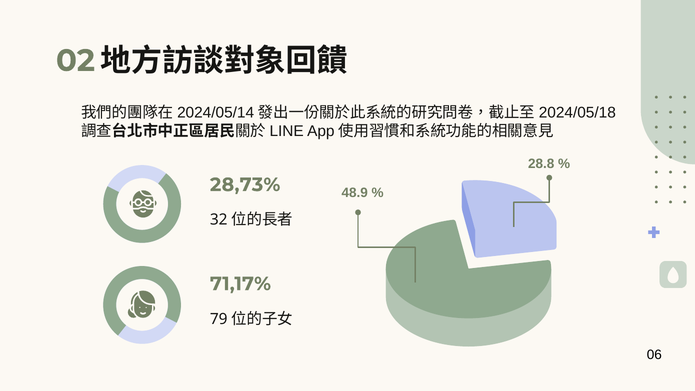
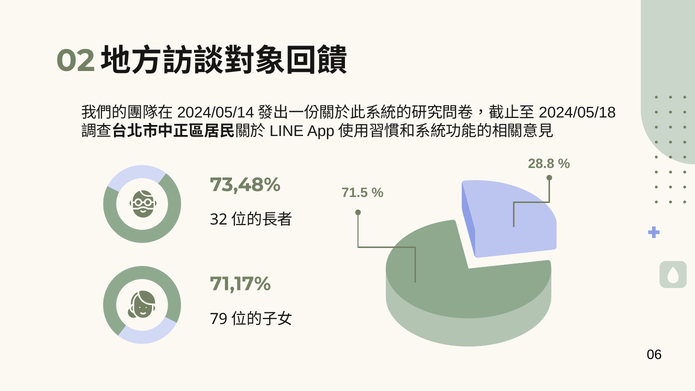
28,73%: 28,73% -> 73,48% (245, 185)
48.9: 48.9 -> 71.5 (355, 193)
